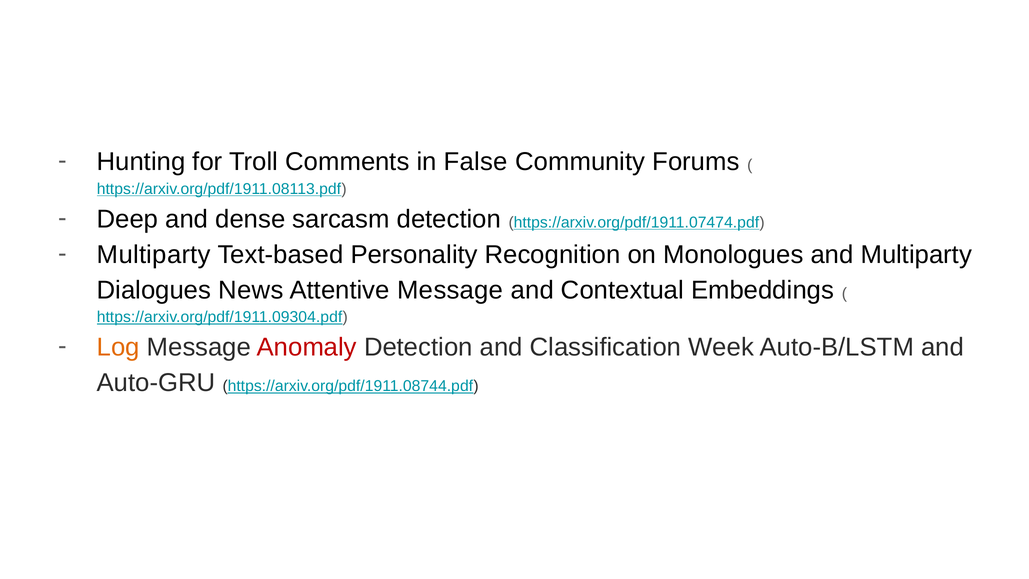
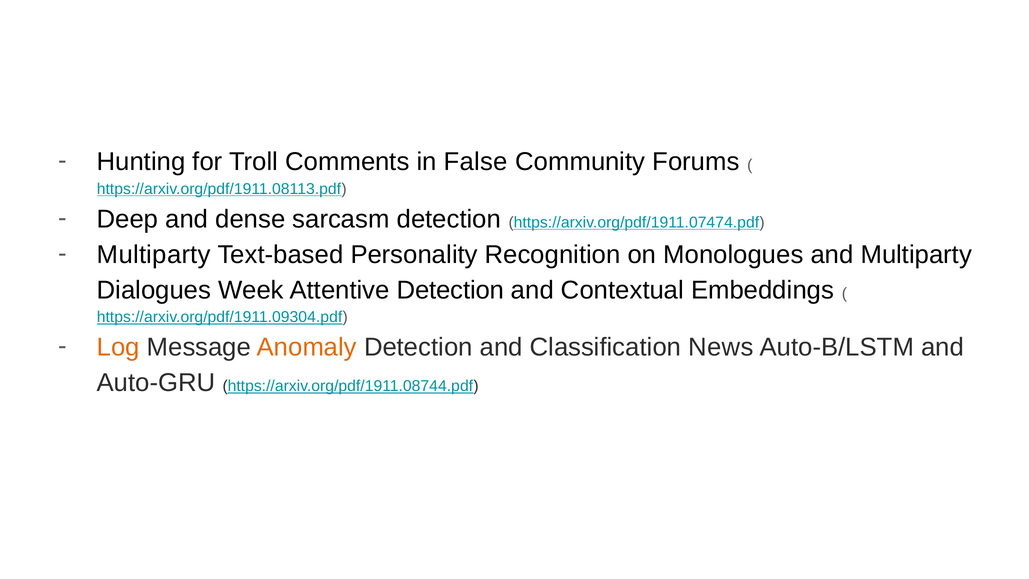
News: News -> Week (251, 290)
Attentive Message: Message -> Detection (450, 290)
Anomaly colour: red -> orange (307, 347)
Week: Week -> News (721, 347)
